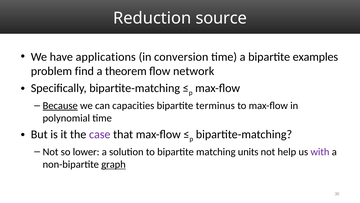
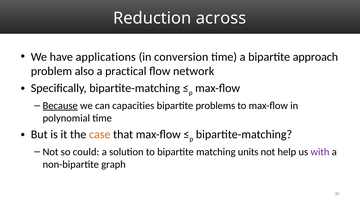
source: source -> across (221, 18)
examples: examples -> approach (315, 57)
find: find -> also (84, 71)
theorem: theorem -> practical (126, 71)
terminus: terminus -> problems (215, 105)
case colour: purple -> orange (100, 134)
lower: lower -> could (86, 151)
graph underline: present -> none (113, 164)
